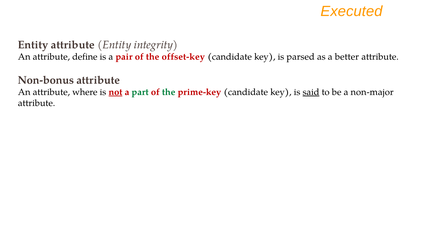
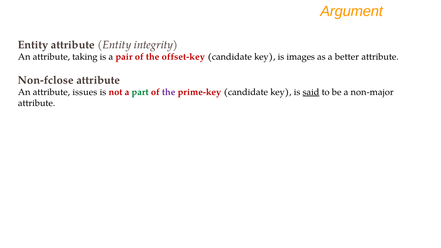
Executed: Executed -> Argument (352, 11)
define: define -> taking (85, 57)
parsed: parsed -> images (301, 57)
Non-bonus: Non-bonus -> Non-fclose (46, 80)
where: where -> issues (85, 92)
not underline: present -> none (115, 92)
the colour: green -> purple (169, 92)
